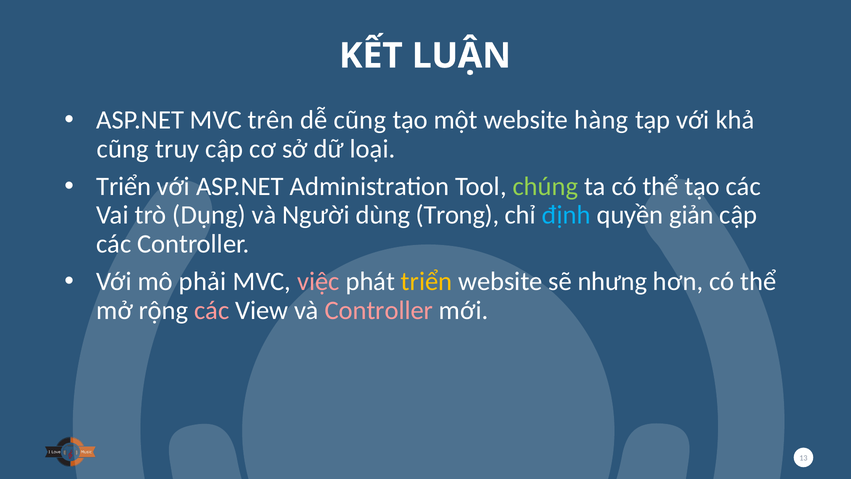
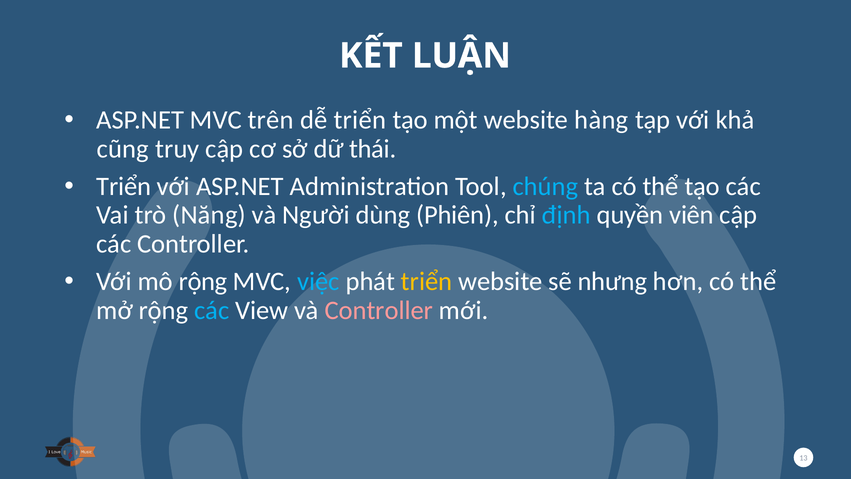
dễ cũng: cũng -> triển (360, 120)
loại: loại -> thái (373, 149)
chúng colour: light green -> light blue (545, 186)
Dụng: Dụng -> Năng (209, 215)
Trong: Trong -> Phiên (457, 215)
giản: giản -> viên (692, 215)
mô phải: phải -> rộng (203, 281)
việc colour: pink -> light blue (318, 281)
các colour: pink -> light blue (212, 310)
